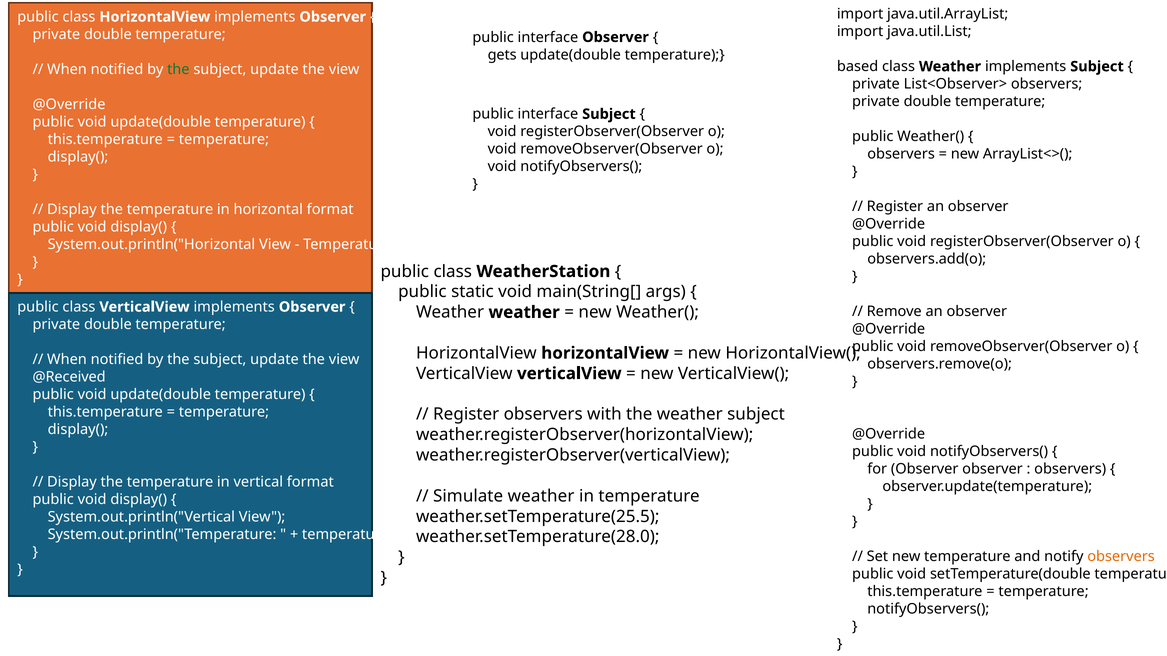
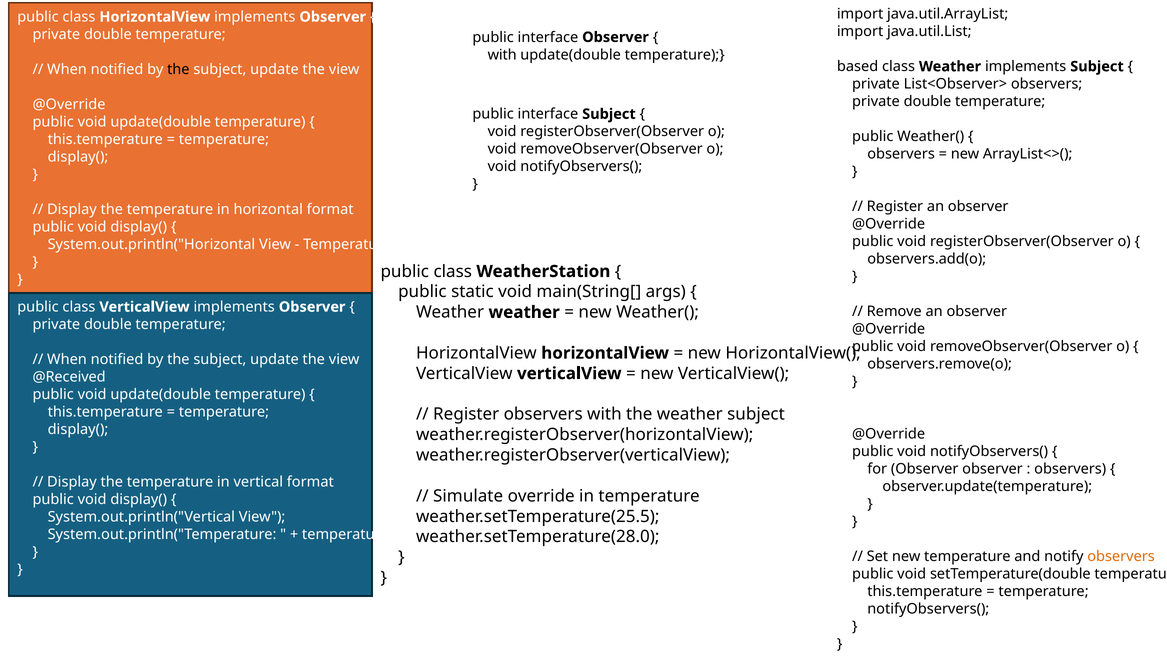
gets: gets -> with (502, 55)
the colour: green -> black (178, 69)
Simulate weather: weather -> override (541, 496)
